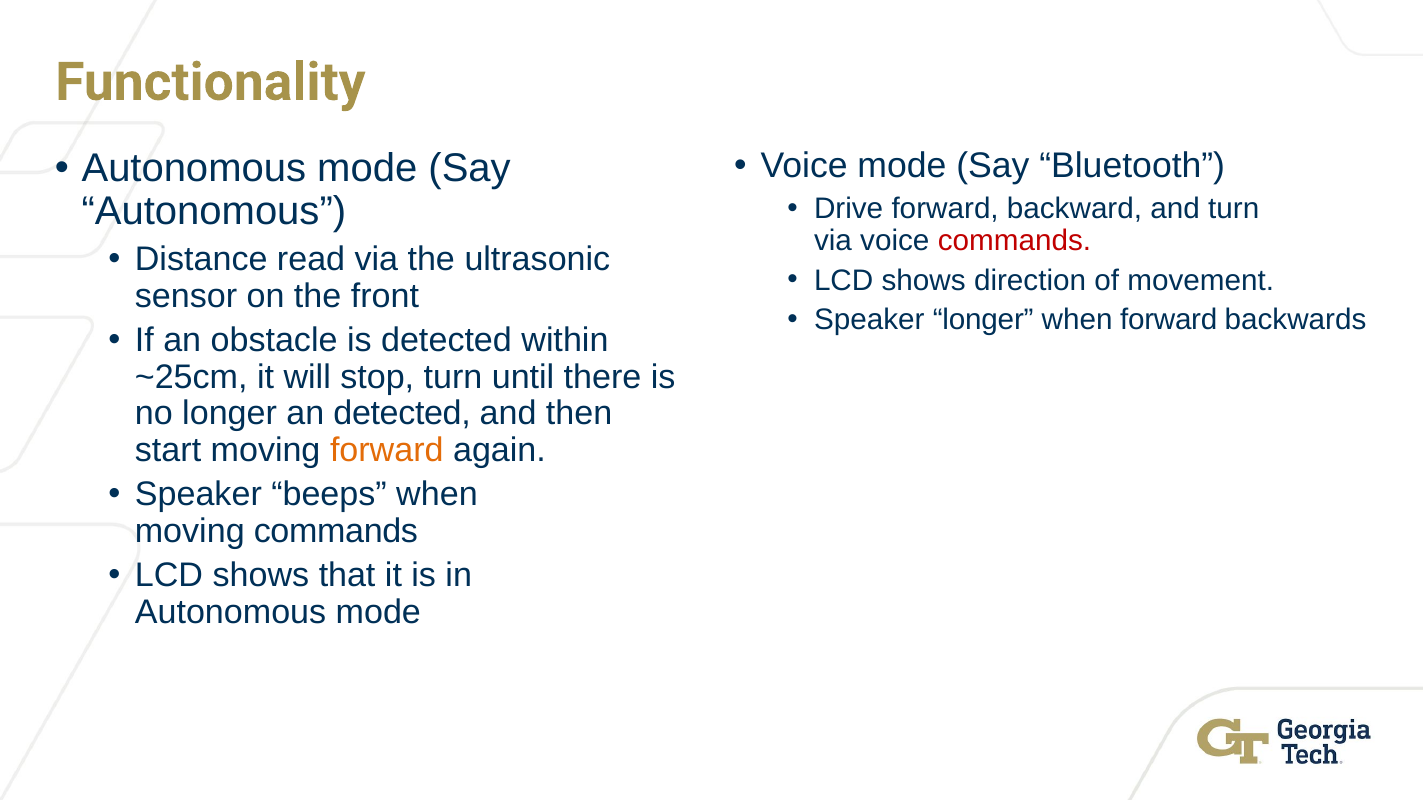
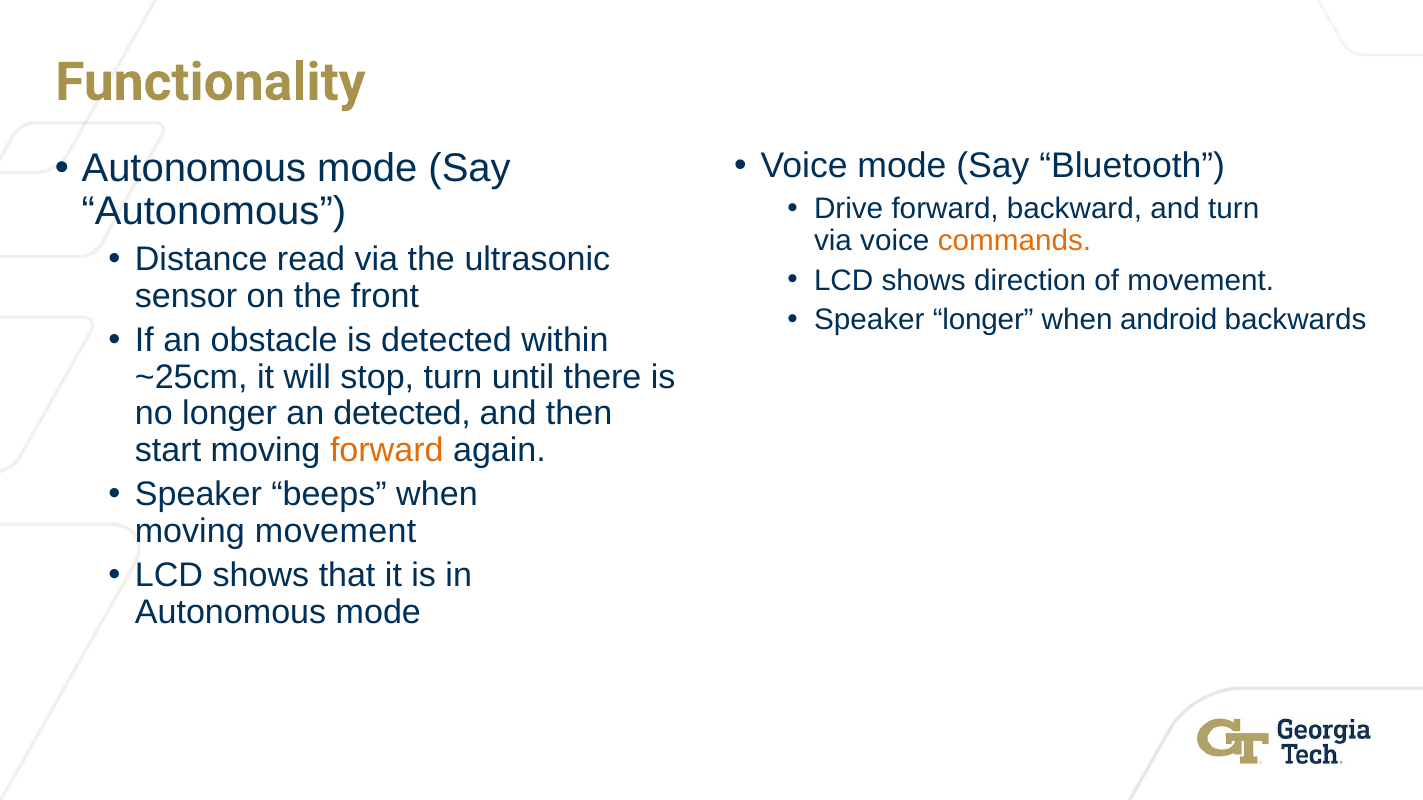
commands colour: red -> orange (1014, 241)
when forward: forward -> android (1169, 320)
moving commands: commands -> movement (336, 532)
